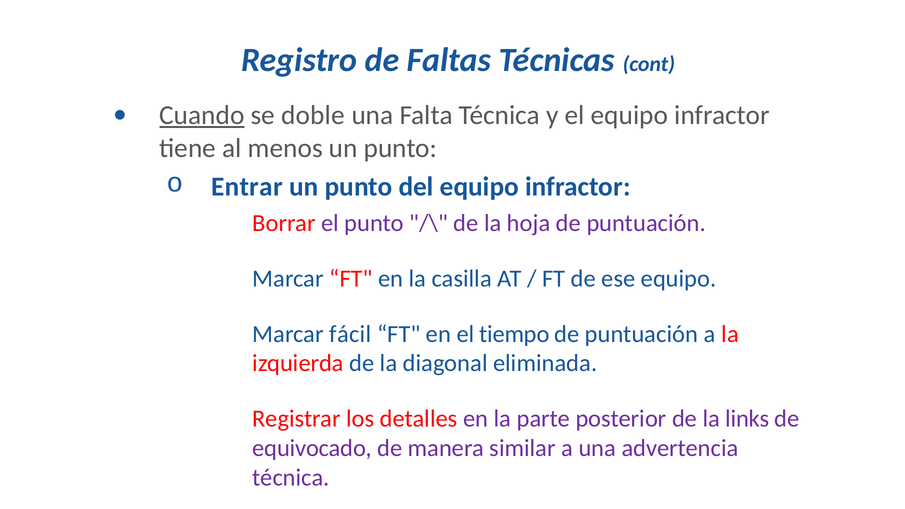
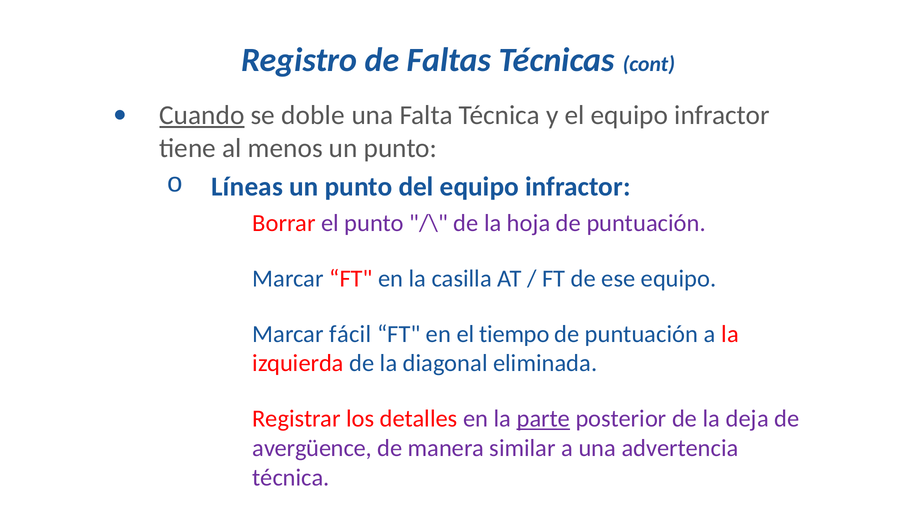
Entrar: Entrar -> Líneas (247, 187)
parte underline: none -> present (543, 419)
links: links -> deja (747, 419)
equivocado: equivocado -> avergüence (312, 448)
